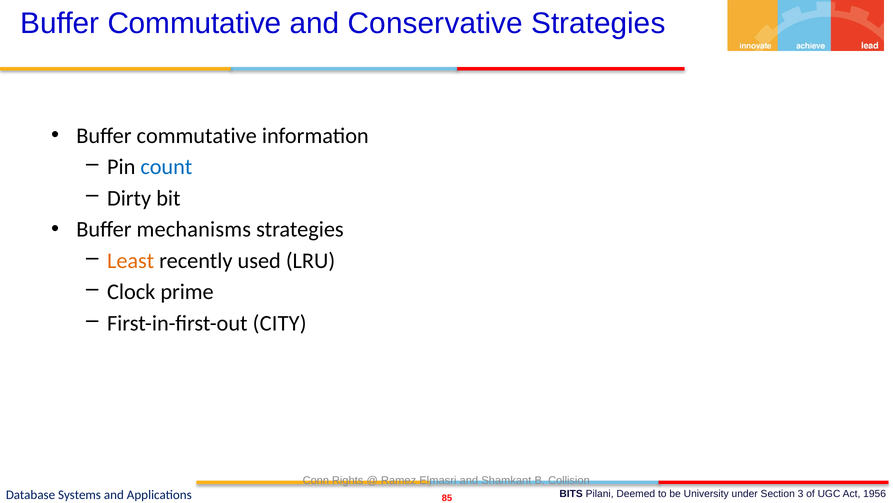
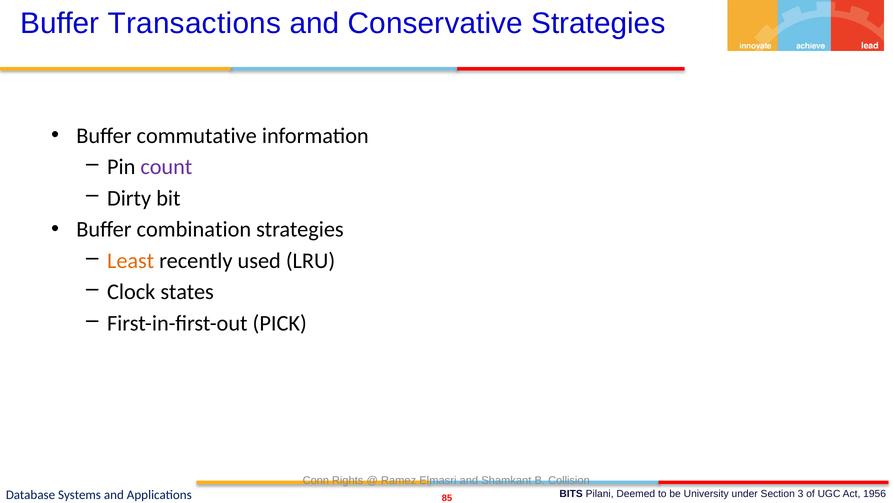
Commutative: Commutative -> Transactions (194, 23)
count colour: blue -> purple (166, 167)
mechanisms: mechanisms -> combination (194, 229)
prime: prime -> states (187, 292)
CITY: CITY -> PICK (280, 323)
